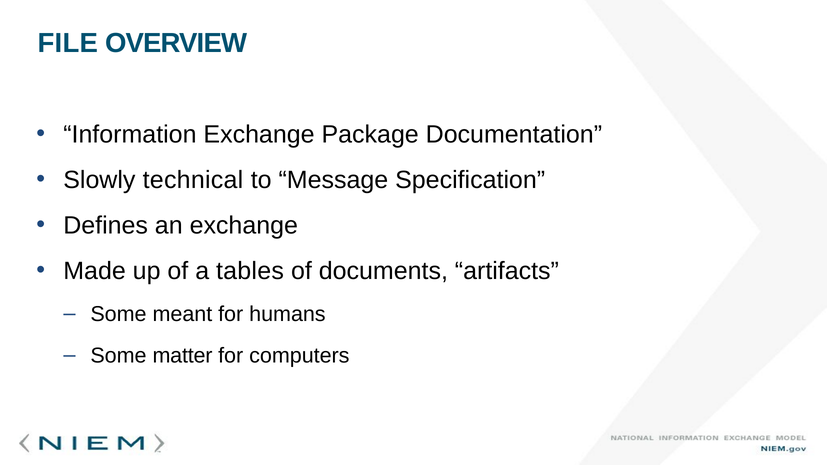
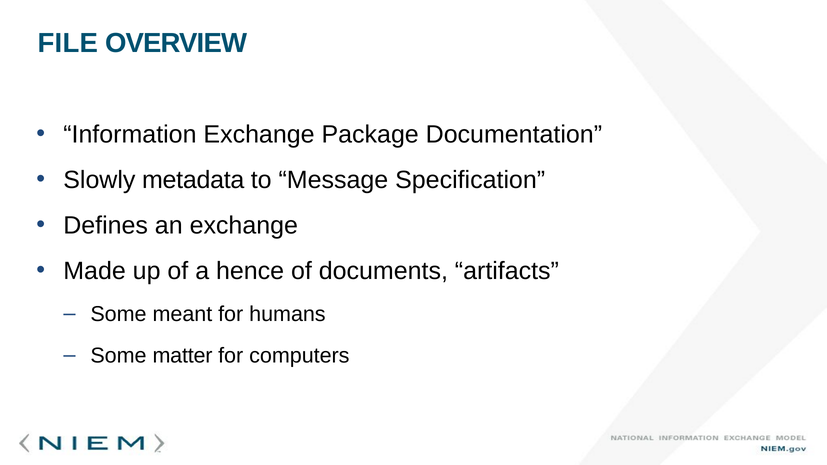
technical: technical -> metadata (193, 180)
tables: tables -> hence (250, 271)
